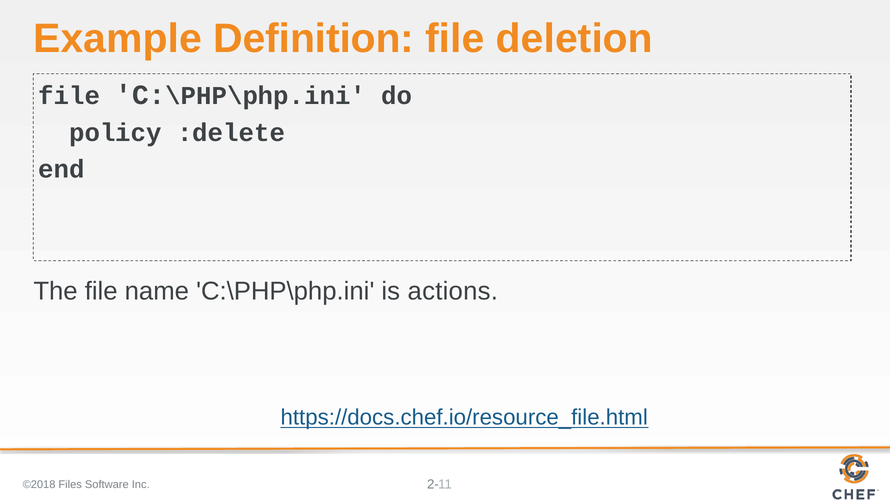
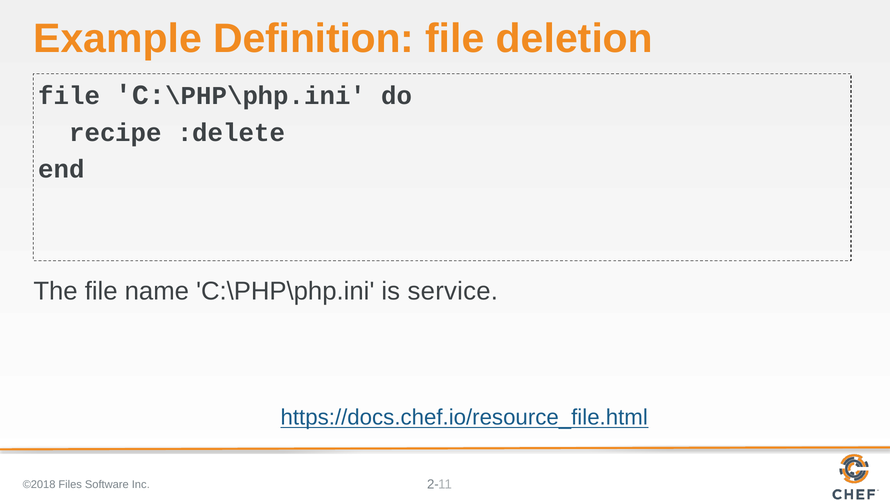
policy: policy -> recipe (115, 132)
actions: actions -> service (453, 291)
